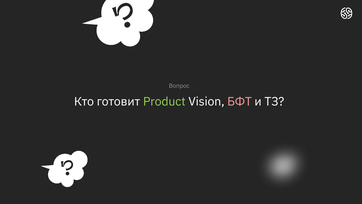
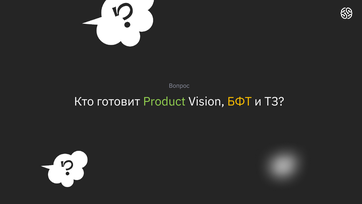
БФТ colour: pink -> yellow (240, 101)
